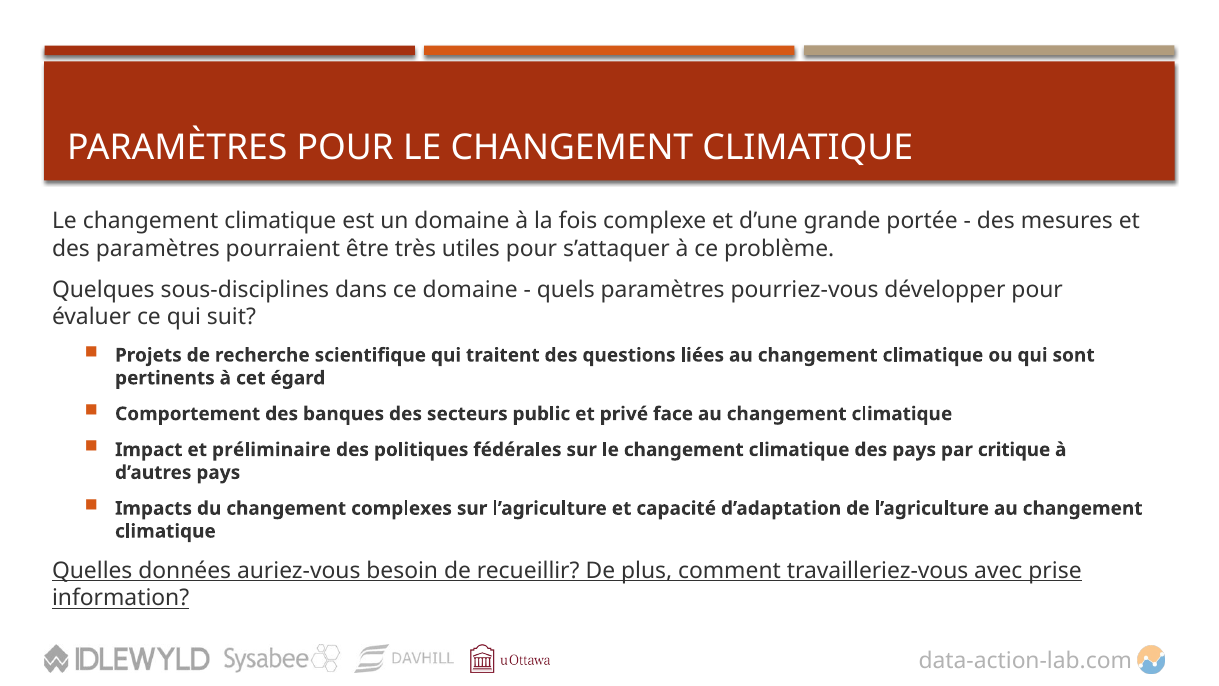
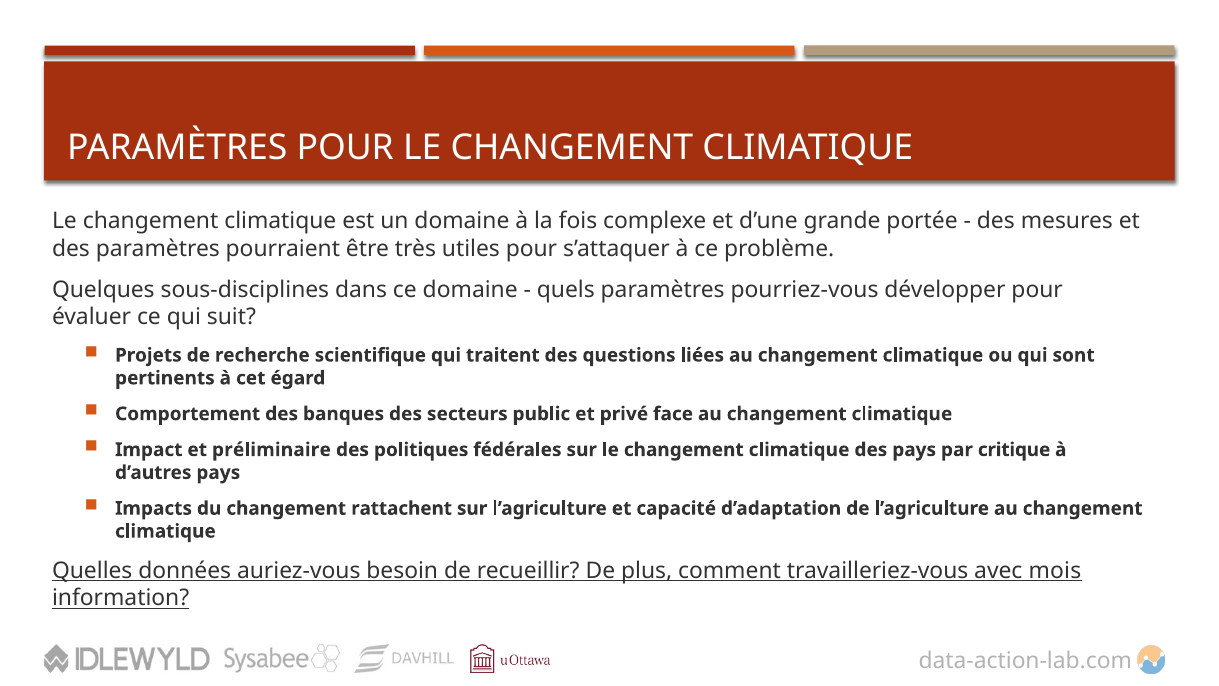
complexes: complexes -> rattachent (402, 508)
prise: prise -> mois (1055, 570)
